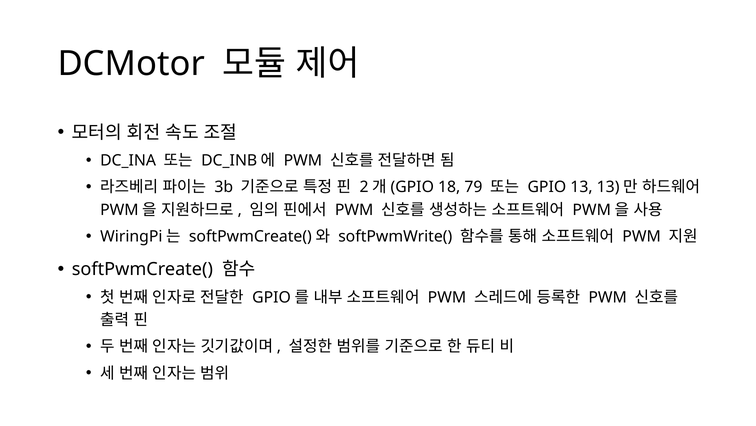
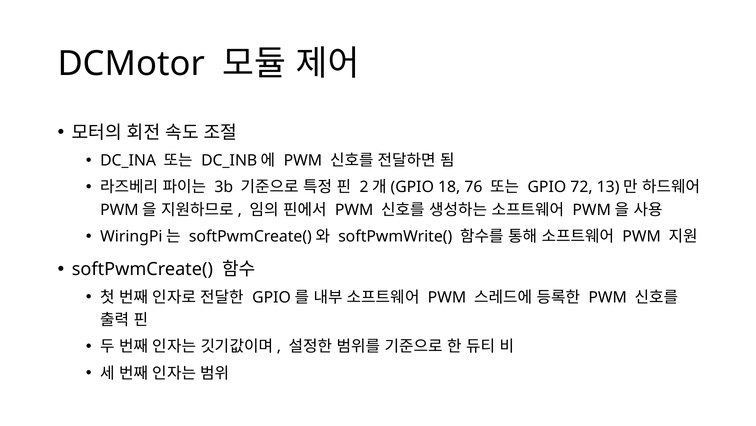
79: 79 -> 76 (473, 187)
GPIO 13: 13 -> 72 (581, 187)
